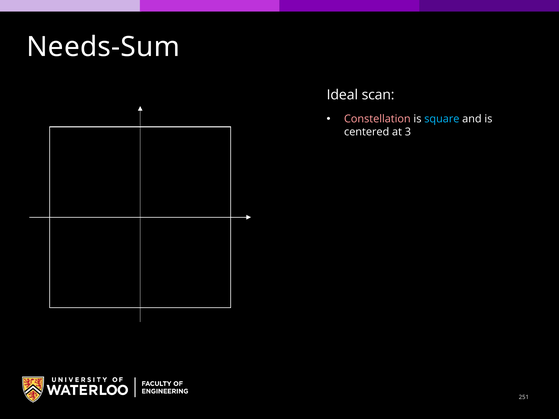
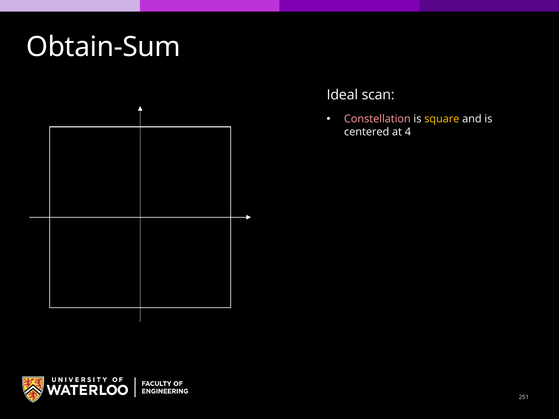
Needs-Sum: Needs-Sum -> Obtain-Sum (103, 47)
square colour: light blue -> yellow (442, 119)
3: 3 -> 4 (408, 132)
